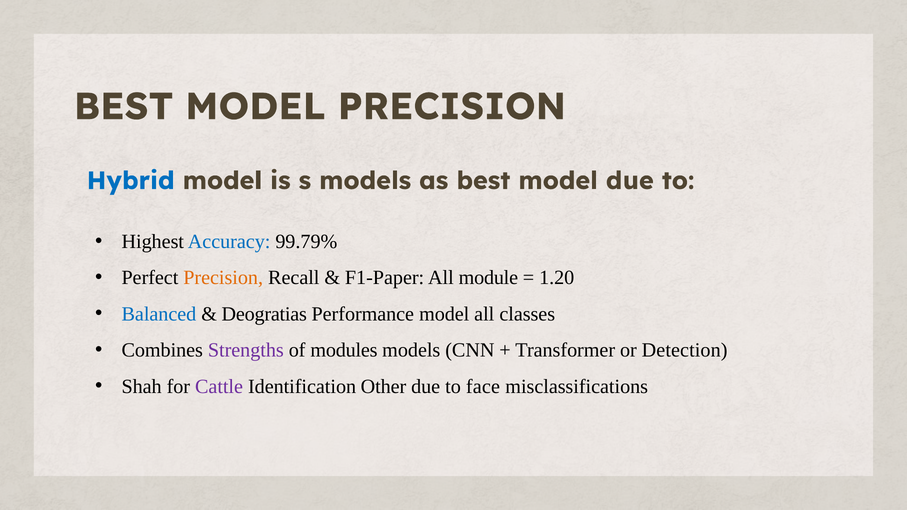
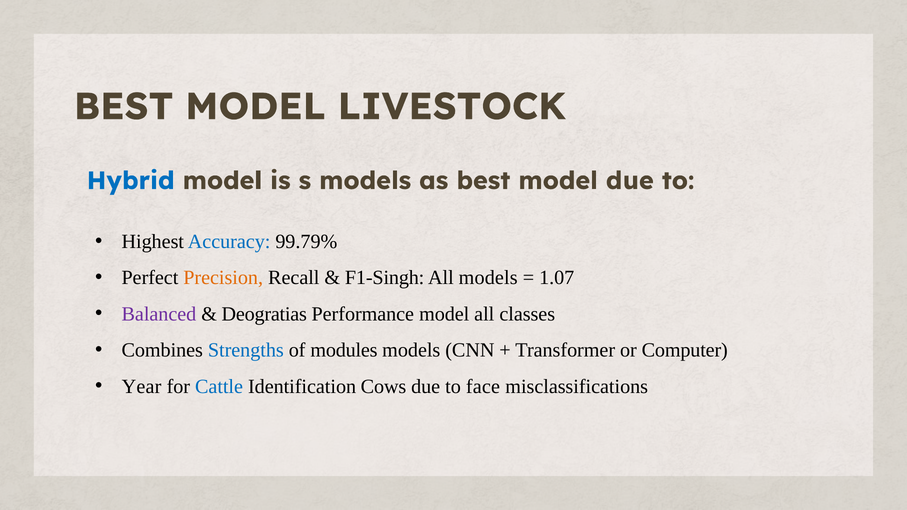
MODEL PRECISION: PRECISION -> LIVESTOCK (452, 107)
F1-Paper: F1-Paper -> F1-Singh (385, 278)
All module: module -> models (488, 278)
1.20: 1.20 -> 1.07 (557, 278)
Balanced colour: blue -> purple (159, 314)
Strengths colour: purple -> blue (246, 350)
Detection: Detection -> Computer (685, 350)
Shah: Shah -> Year (141, 387)
Cattle colour: purple -> blue (219, 387)
Other: Other -> Cows (384, 387)
